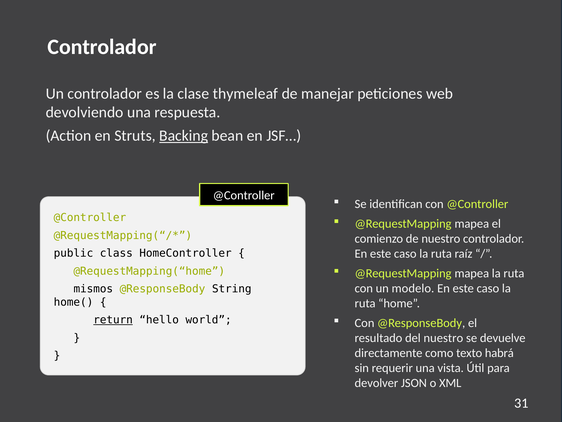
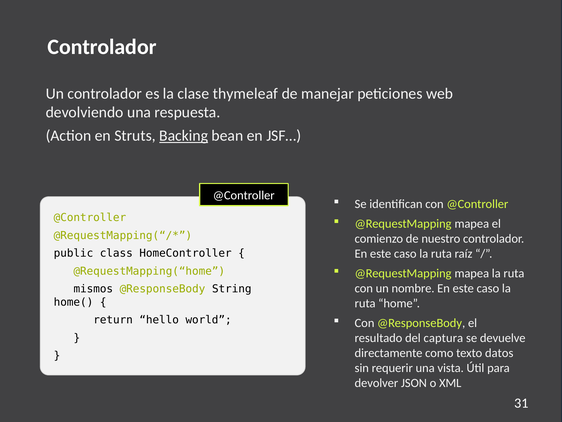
modelo: modelo -> nombre (413, 288)
return underline: present -> none (113, 320)
del nuestro: nuestro -> captura (443, 338)
habrá: habrá -> datos (499, 353)
